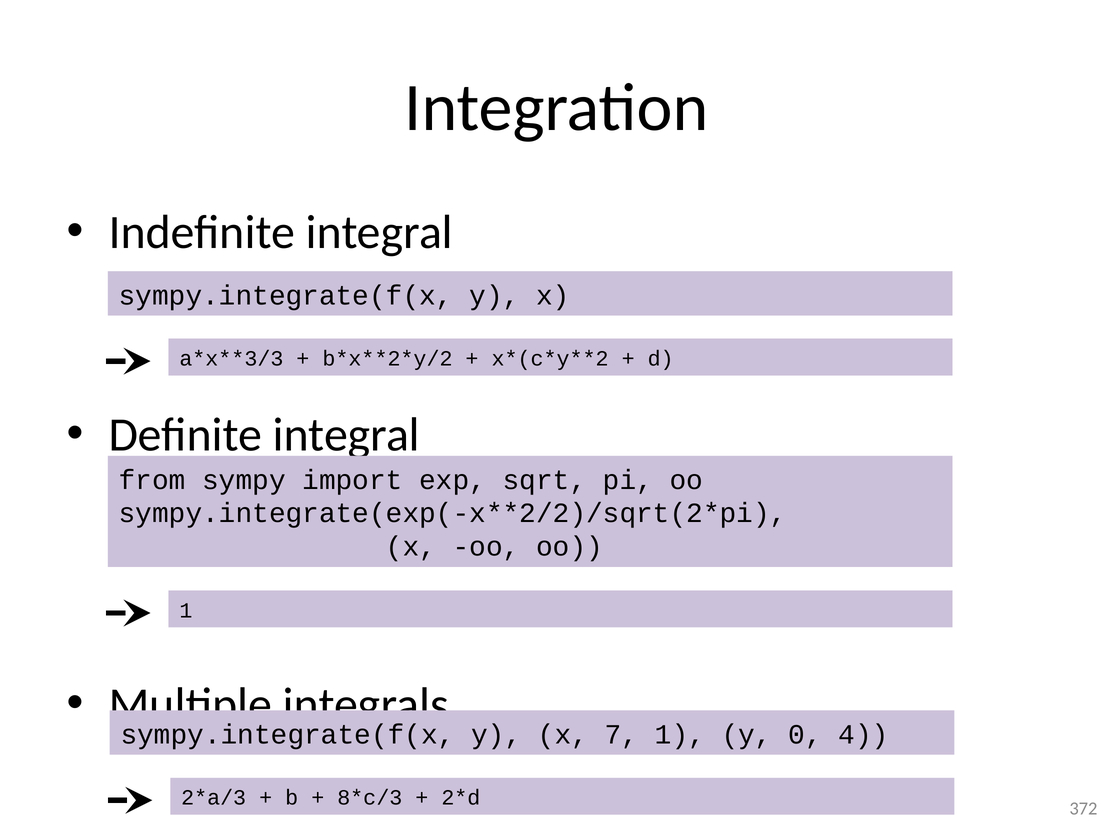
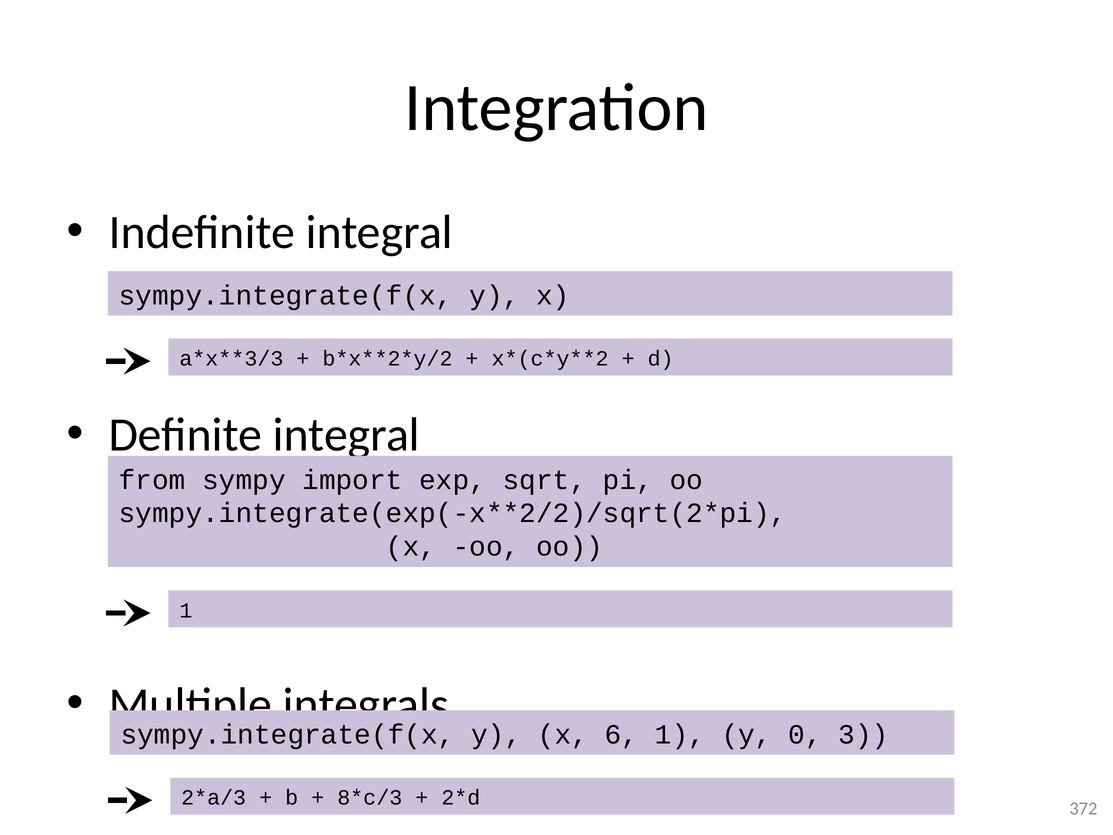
7: 7 -> 6 (621, 734)
4: 4 -> 3 (864, 734)
